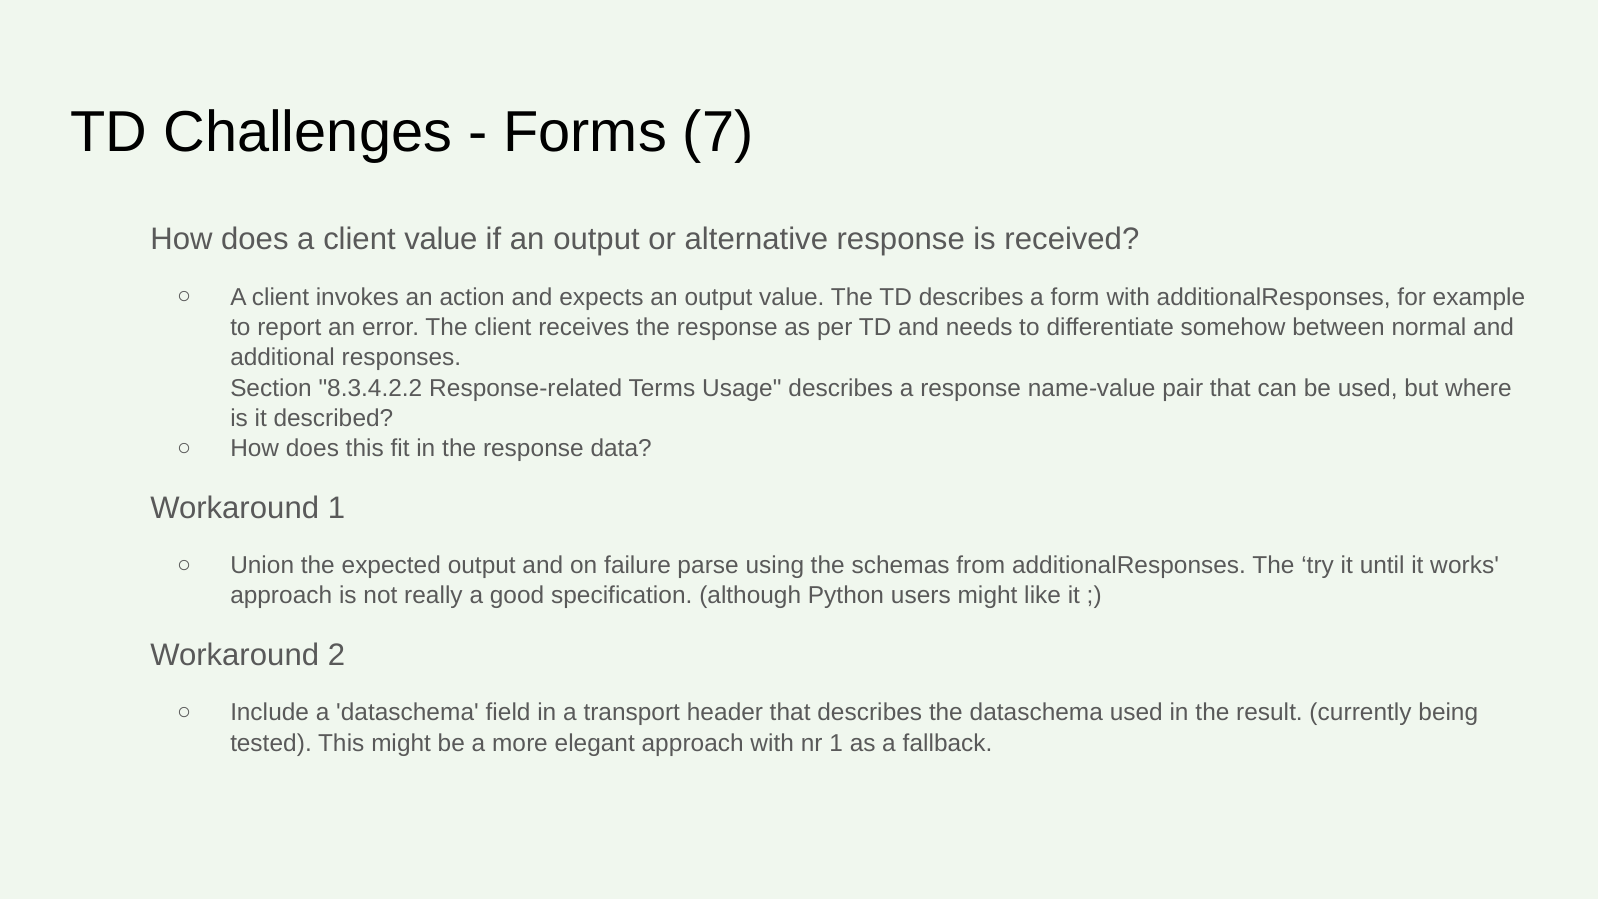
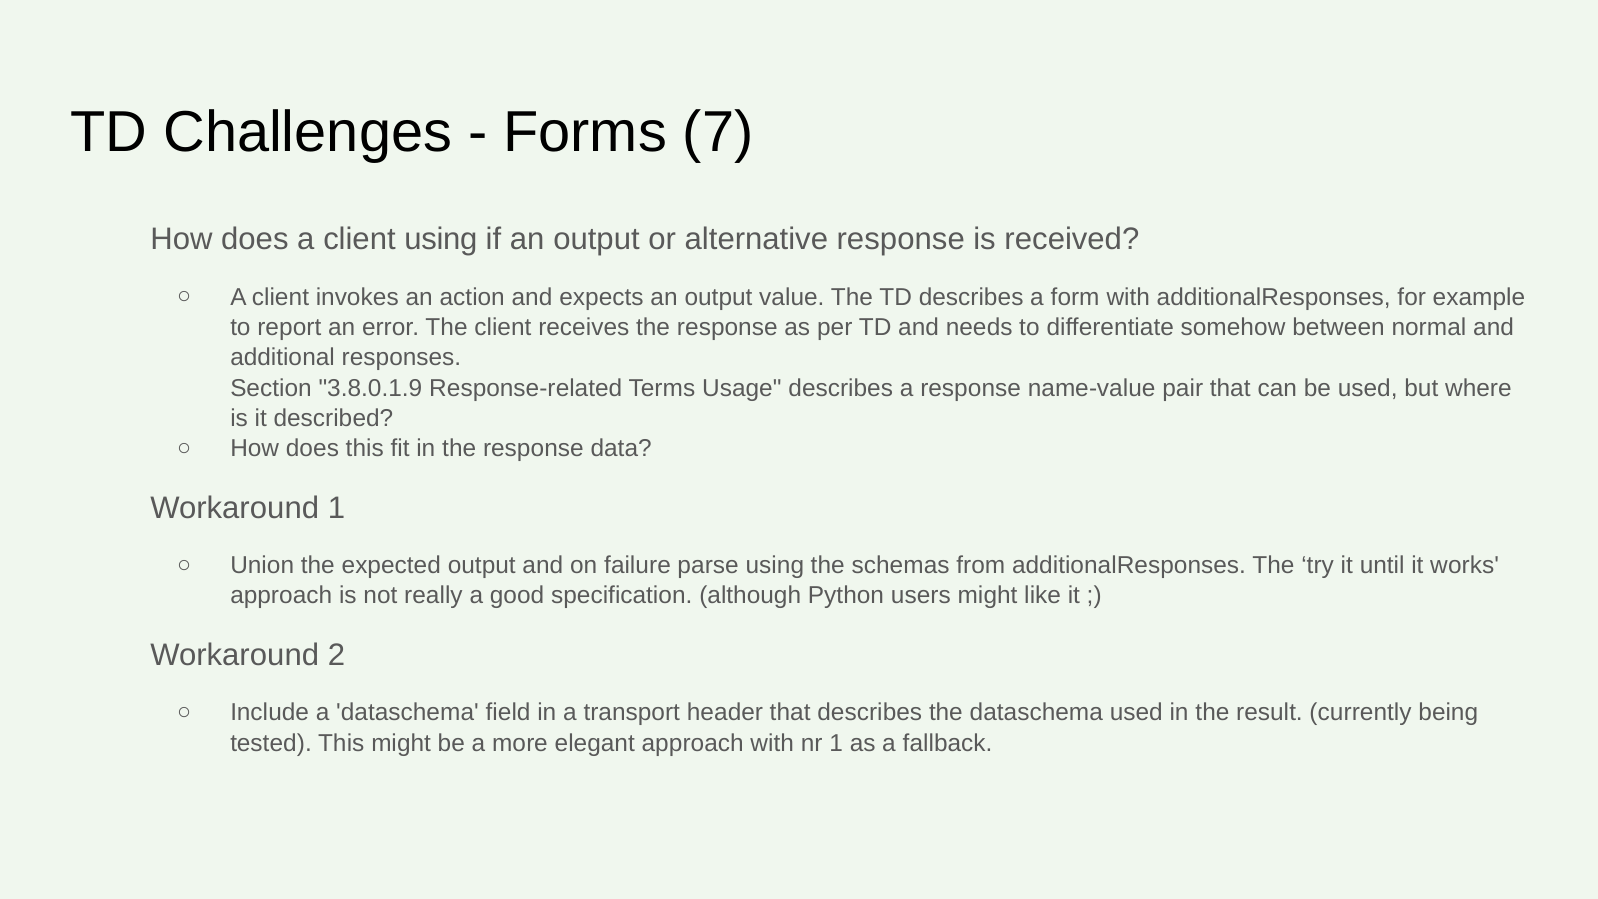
client value: value -> using (441, 239)
8.3.4.2.2: 8.3.4.2.2 -> 3.8.0.1.9 (370, 388)
